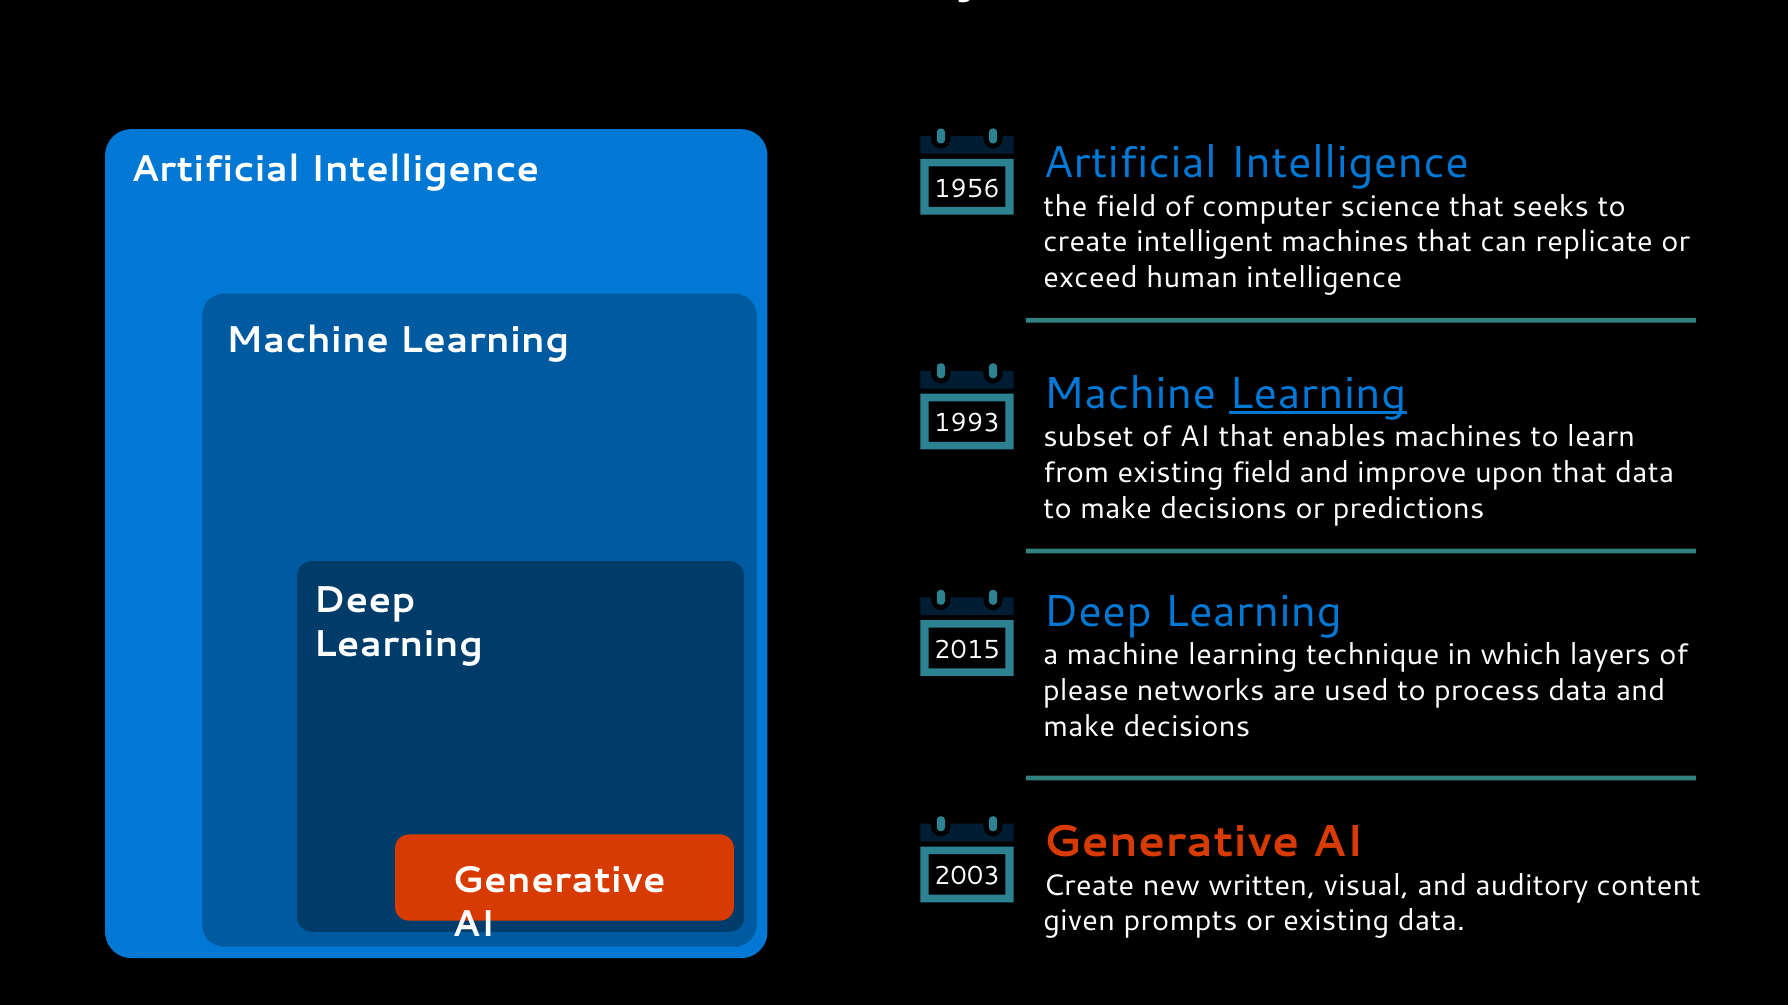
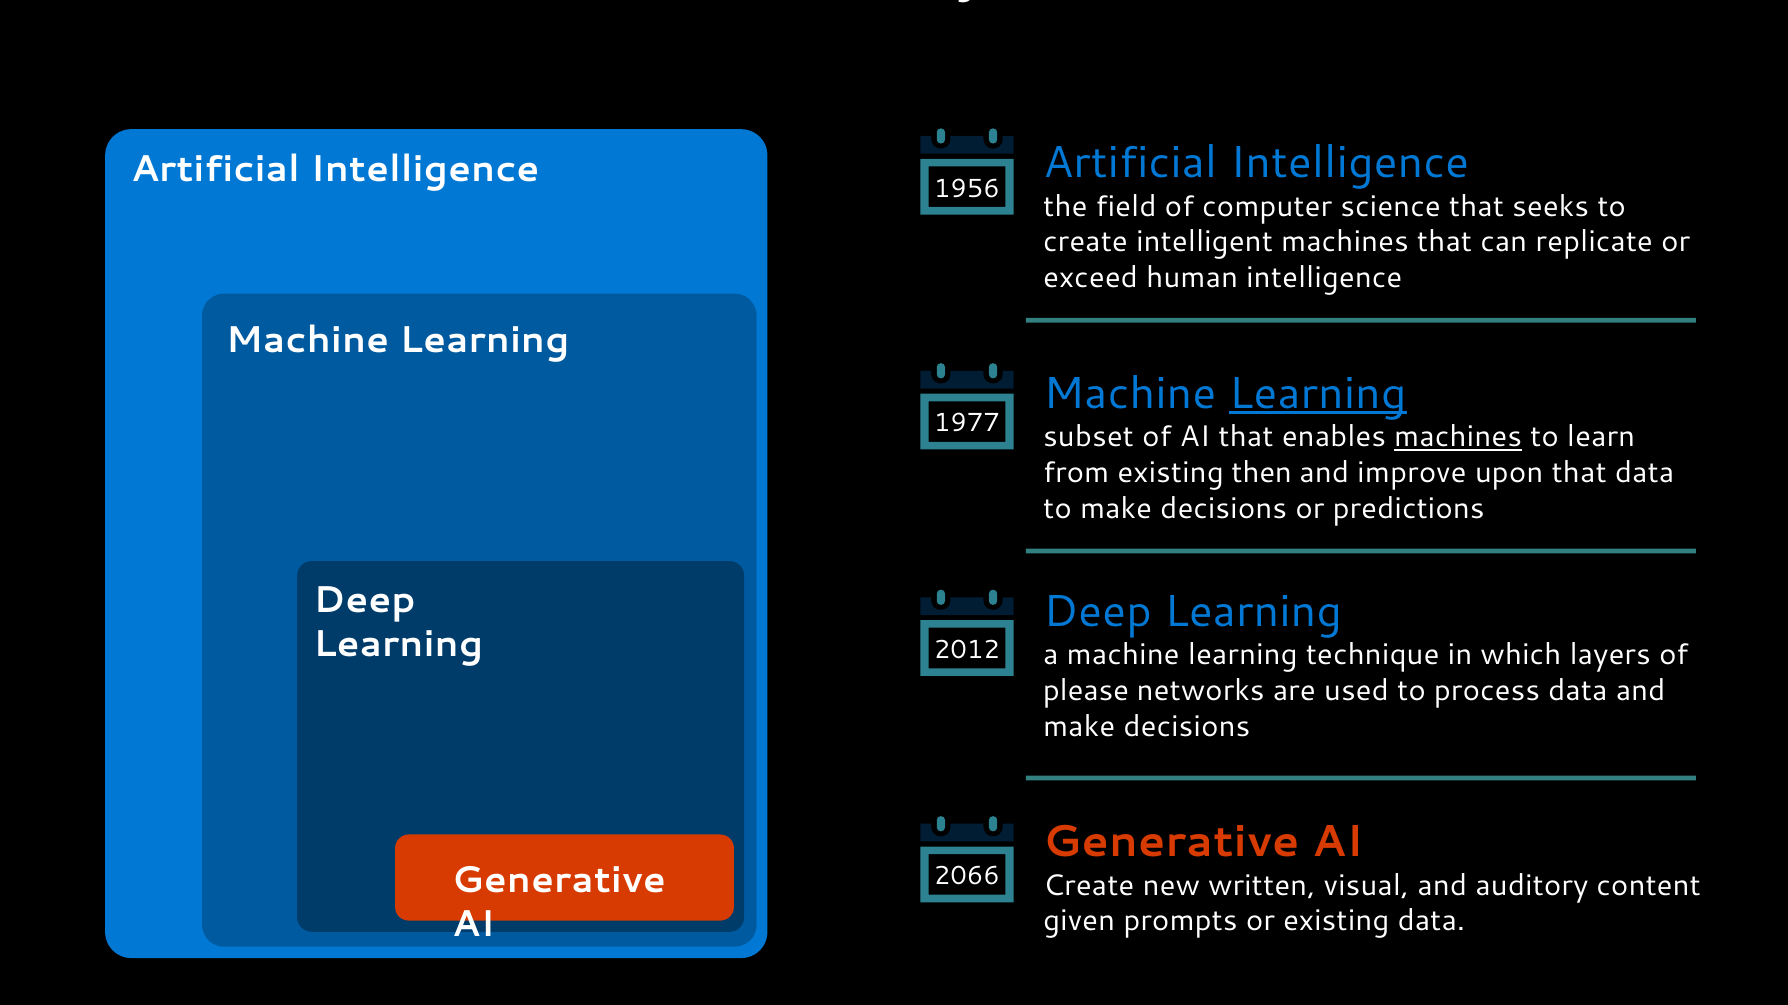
1993: 1993 -> 1977 (967, 424)
machines underline: none -> present (1458, 437)
existing field: field -> then (1262, 473)
2015: 2015 -> 2012 (967, 650)
2003: 2003 -> 2066 (967, 877)
